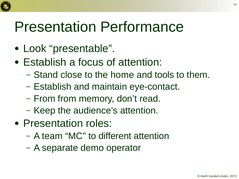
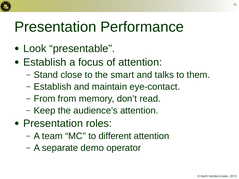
home: home -> smart (122, 75)
tools: tools -> talks (164, 75)
